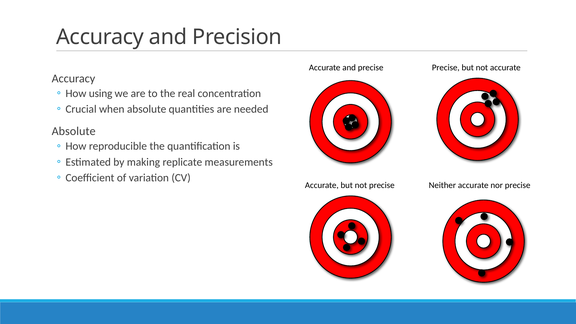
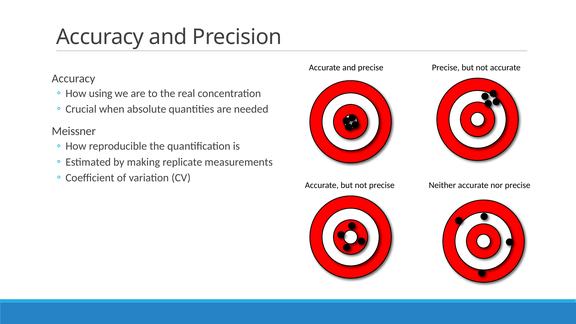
Absolute: Absolute -> Meissner (74, 131)
